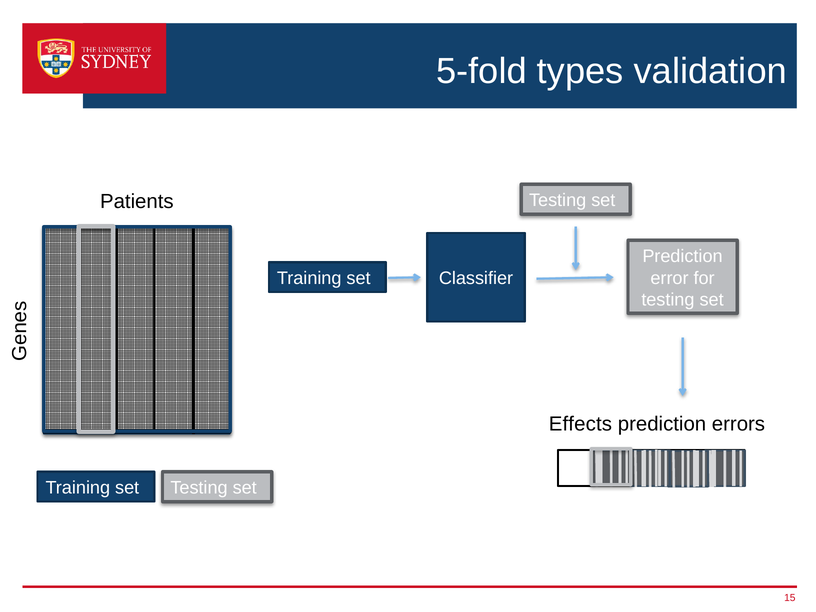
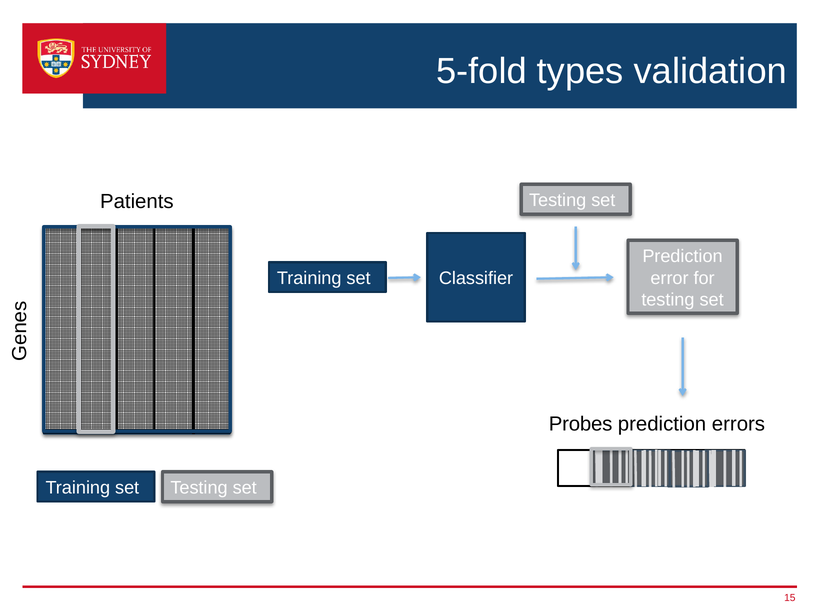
Effects: Effects -> Probes (581, 424)
